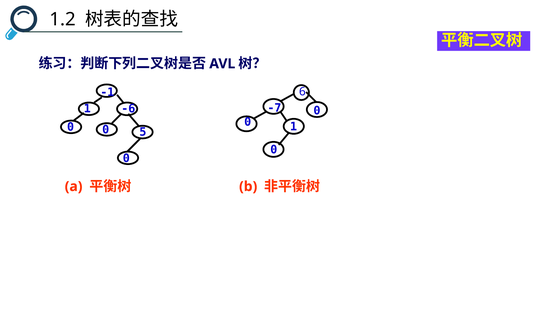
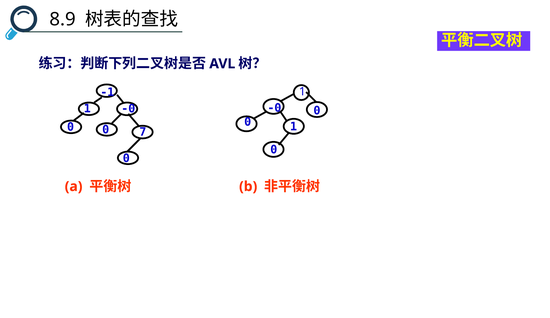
1.2: 1.2 -> 8.9 (63, 19)
-1 6: 6 -> 1 (302, 91)
-7: -7 -> -0 (274, 108)
-6: -6 -> -0 (128, 109)
5: 5 -> 7 (143, 132)
